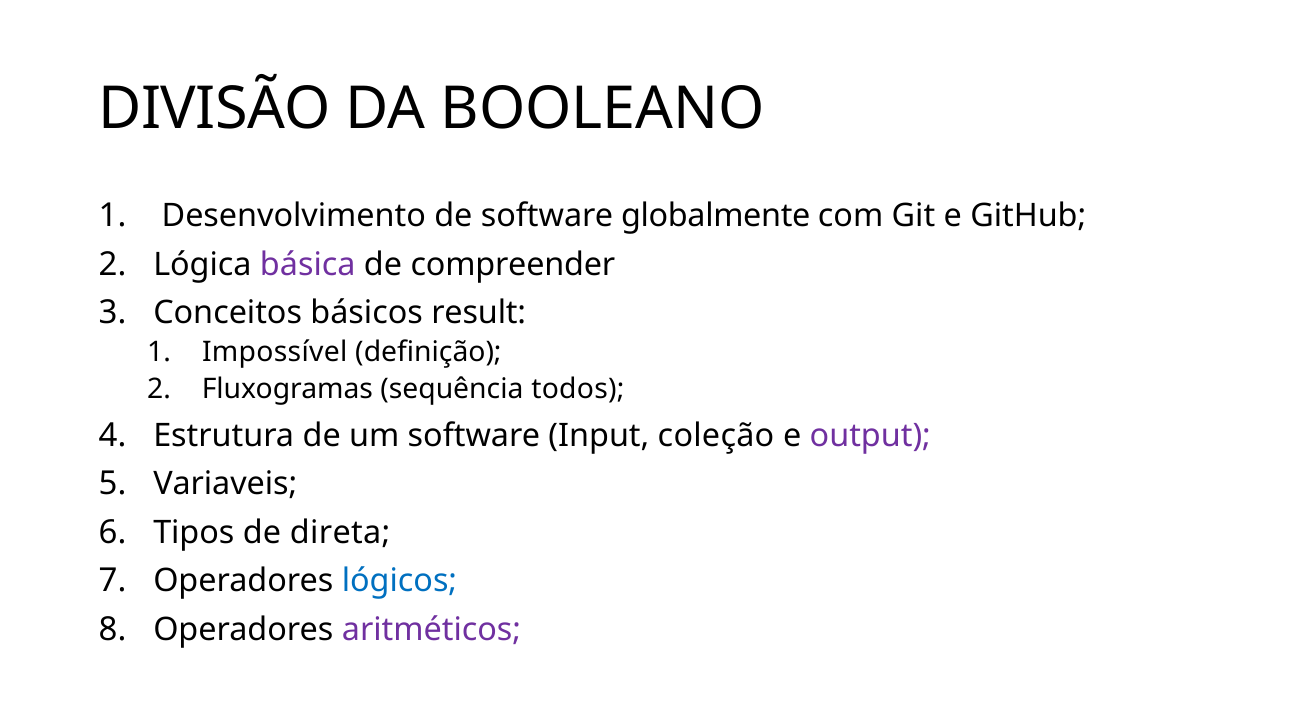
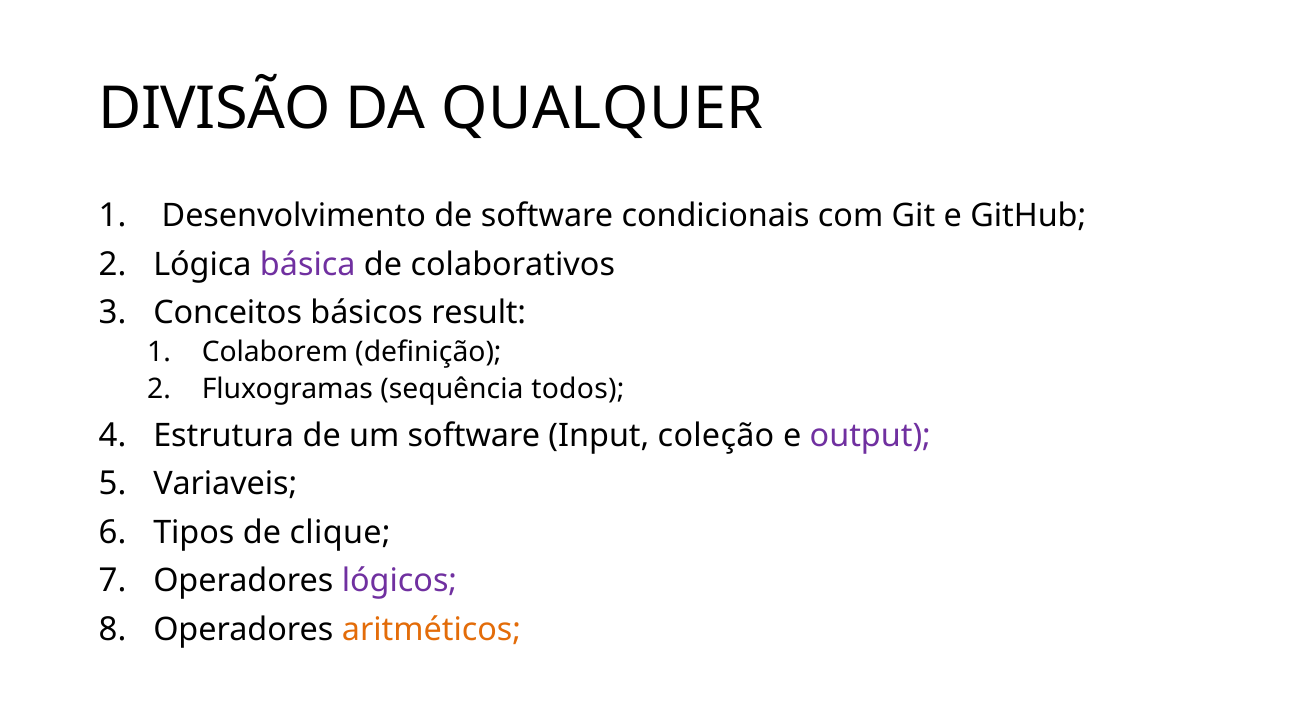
BOOLEANO: BOOLEANO -> QUALQUER (602, 109)
globalmente: globalmente -> condicionais (716, 216)
compreender: compreender -> colaborativos (513, 264)
Impossível: Impossível -> Colaborem (275, 352)
direta: direta -> clique (340, 533)
lógicos colour: blue -> purple (400, 581)
aritméticos colour: purple -> orange (431, 629)
